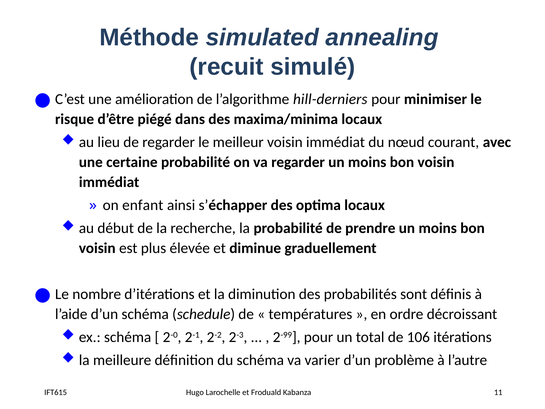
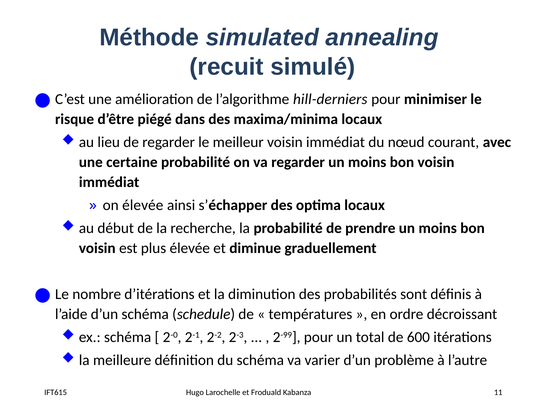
on enfant: enfant -> élevée (143, 205)
106: 106 -> 600 (418, 337)
